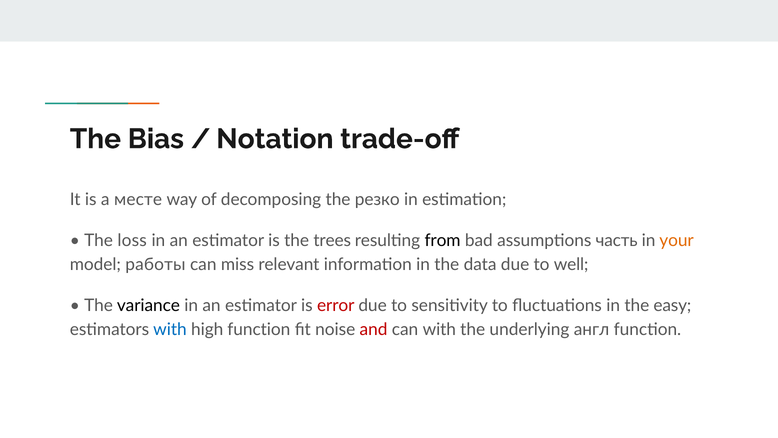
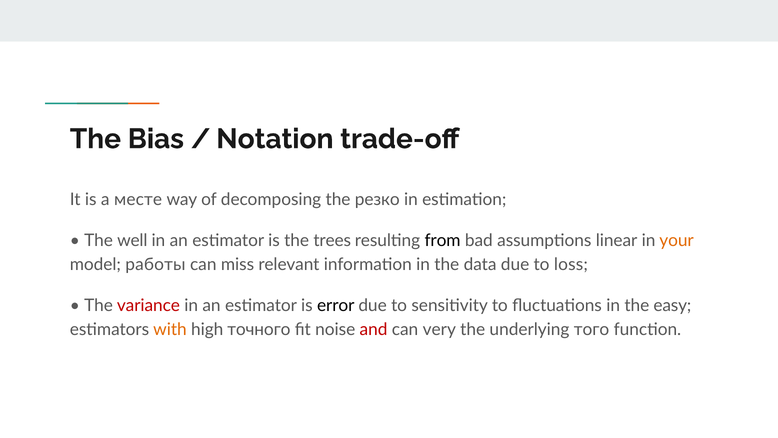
loss: loss -> well (132, 240)
часть: часть -> linear (617, 240)
well: well -> loss (571, 264)
variance colour: black -> red (148, 305)
error colour: red -> black (336, 305)
with colour: blue -> orange (170, 329)
high function: function -> точного (259, 329)
can with: with -> very (439, 329)
англ: англ -> того (592, 329)
